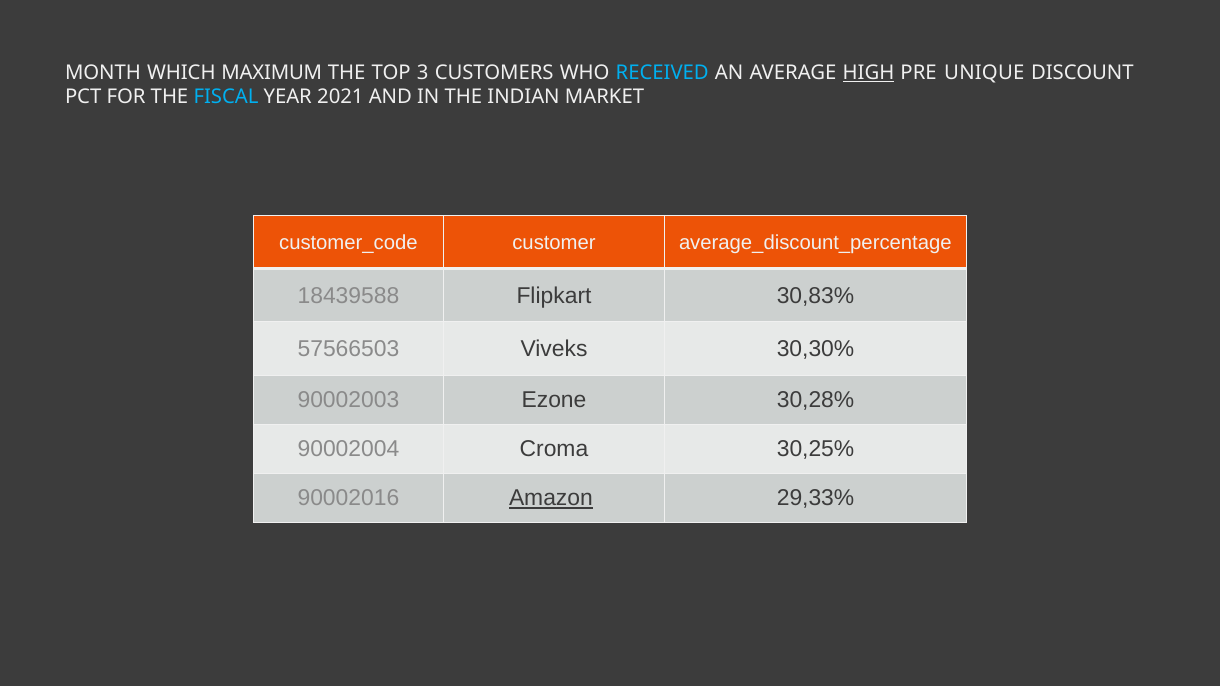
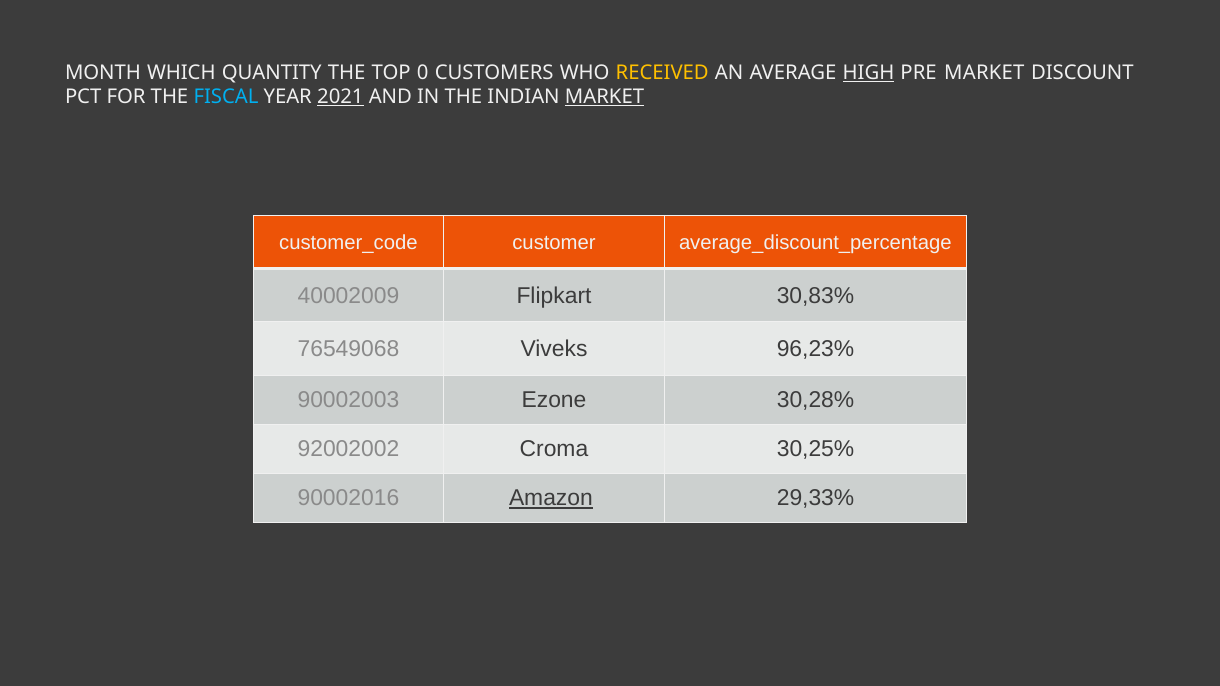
MAXIMUM: MAXIMUM -> QUANTITY (272, 73)
3: 3 -> 0 (423, 73)
RECEIVED colour: light blue -> yellow (662, 73)
PRE UNIQUE: UNIQUE -> MARKET (984, 73)
2021 underline: none -> present (340, 97)
MARKET underline: none -> present (605, 97)
18439588: 18439588 -> 40002009 (348, 296)
57566503: 57566503 -> 76549068 (348, 349)
30,30%: 30,30% -> 96,23% (816, 349)
90002004: 90002004 -> 92002002 (348, 449)
